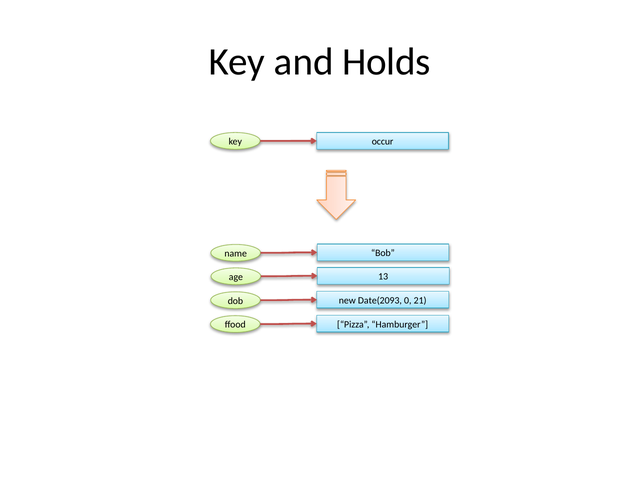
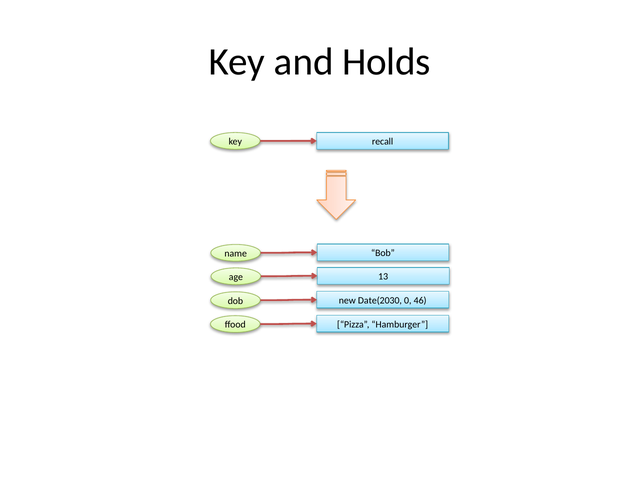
occur: occur -> recall (383, 142)
Date(2093: Date(2093 -> Date(2030 (380, 301)
21: 21 -> 46 (420, 301)
